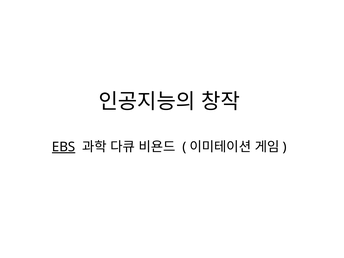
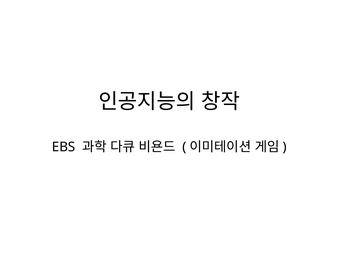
EBS underline: present -> none (64, 147)
